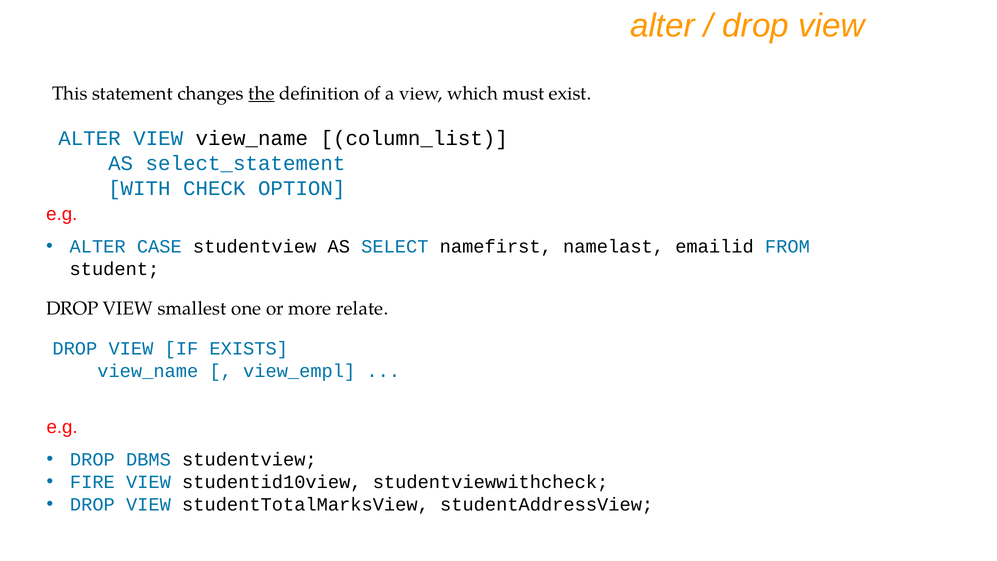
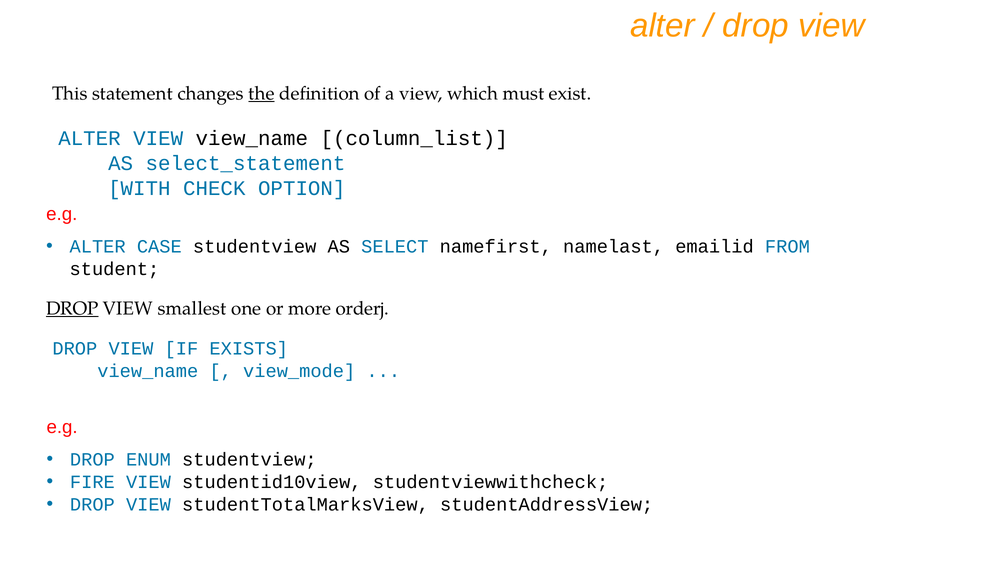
DROP underline: none -> present (72, 308)
relate: relate -> orderj (362, 308)
view_empl: view_empl -> view_mode (299, 371)
DBMS: DBMS -> ENUM (148, 459)
